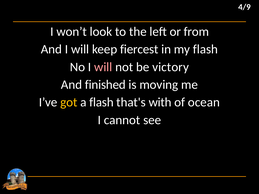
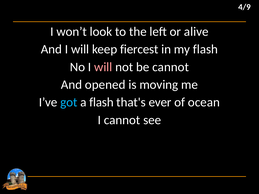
from: from -> alive (196, 32)
be victory: victory -> cannot (171, 67)
finished: finished -> opened (105, 85)
got colour: yellow -> light blue (69, 102)
with: with -> ever (160, 102)
